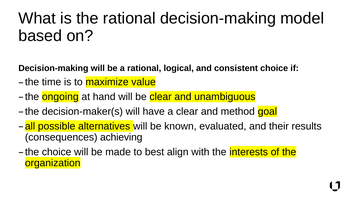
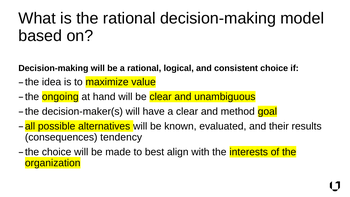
time: time -> idea (52, 82)
achieving: achieving -> tendency (121, 137)
